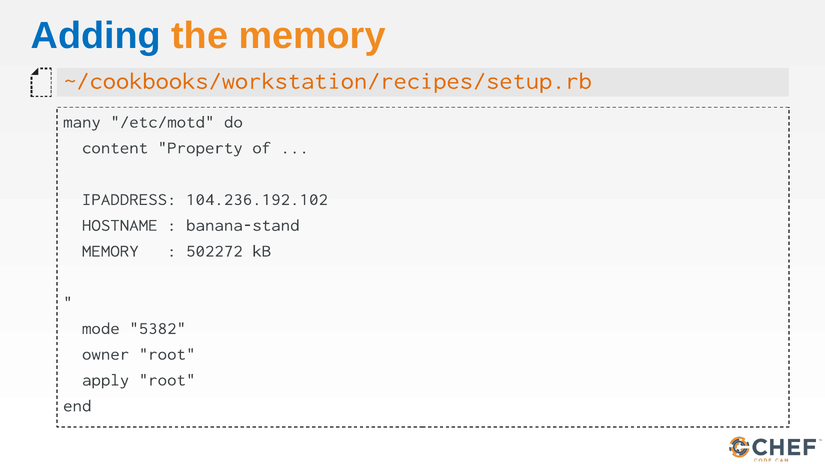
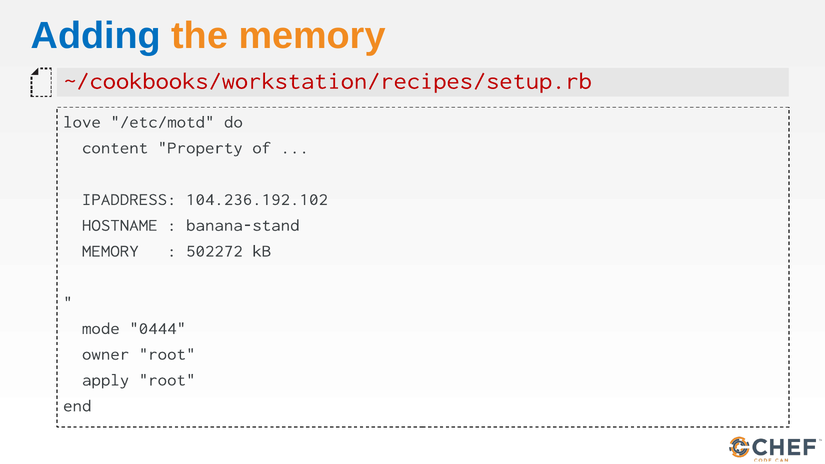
~/cookbooks/workstation/recipes/setup.rb colour: orange -> red (328, 81)
many: many -> love (82, 122)
5382: 5382 -> 0444 (158, 328)
